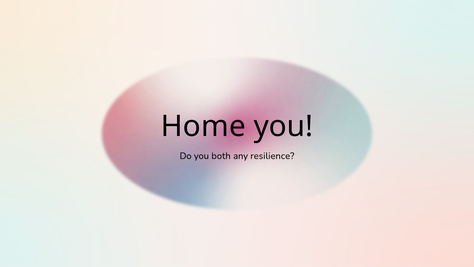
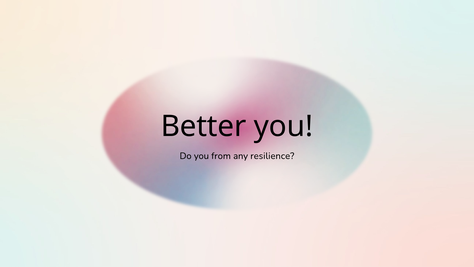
Home: Home -> Better (204, 126)
both: both -> from (221, 156)
